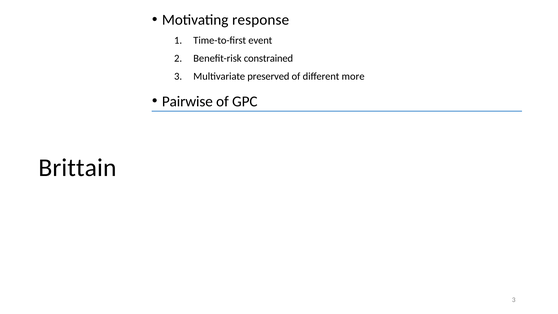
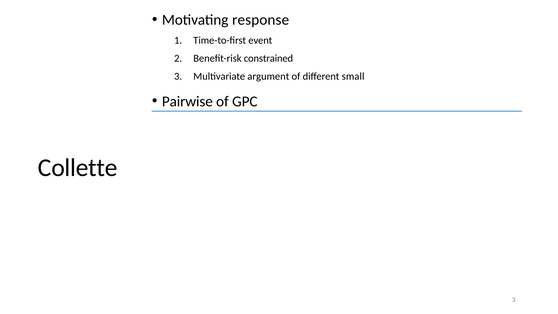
preserved: preserved -> argument (268, 76)
more: more -> small (353, 76)
Brittain: Brittain -> Collette (78, 168)
